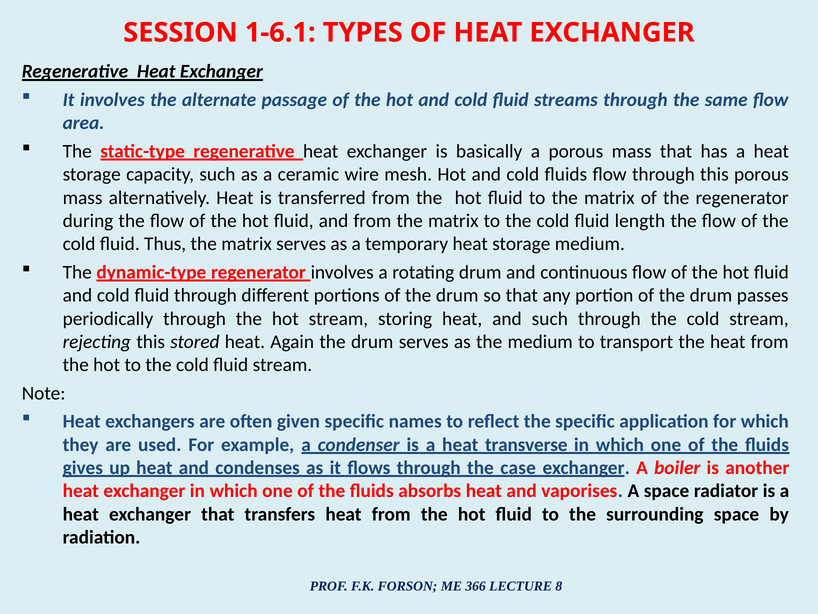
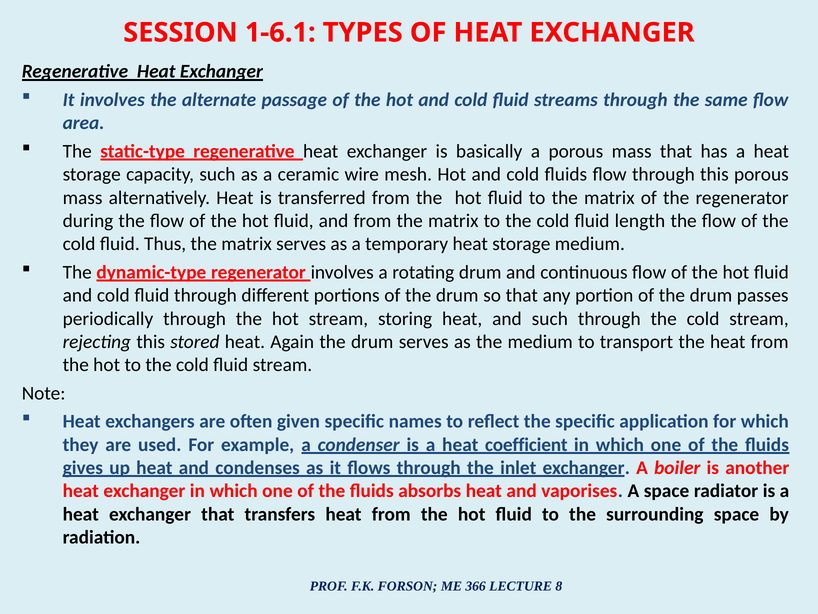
transverse: transverse -> coefficient (526, 444)
case: case -> inlet (518, 468)
